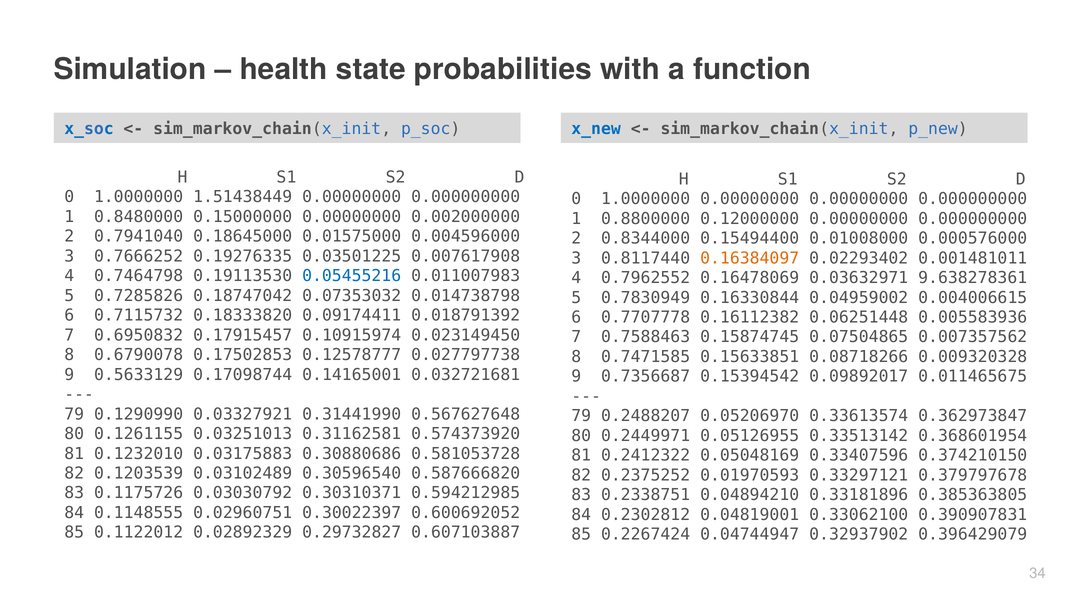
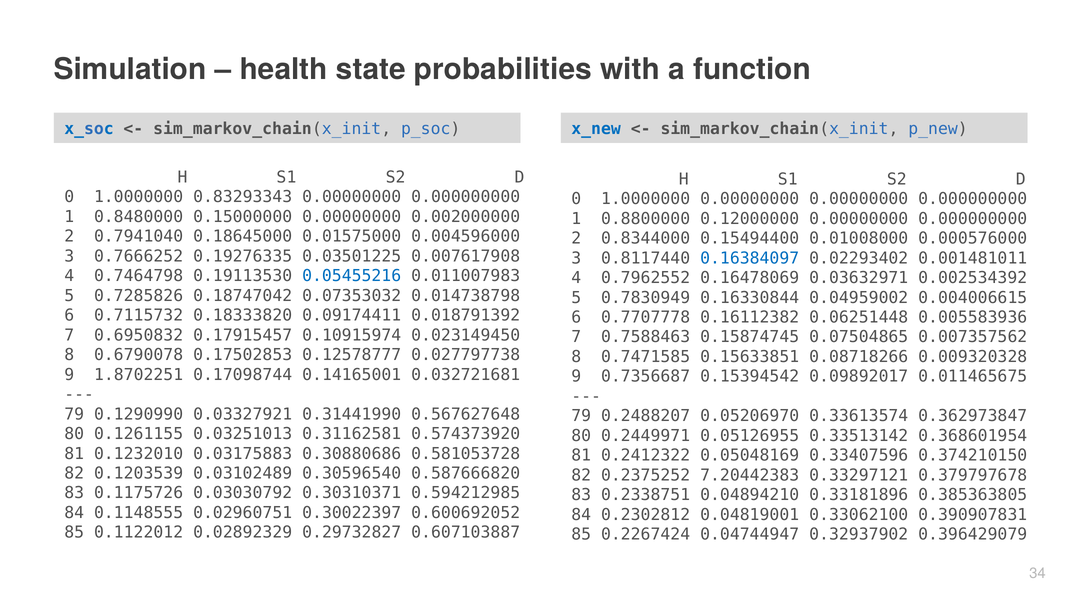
1.51438449: 1.51438449 -> 0.83293343 (243, 197)
0.16384097 colour: orange -> blue (750, 258)
9.638278361: 9.638278361 -> 0.002534392 (973, 278)
0.5633129: 0.5633129 -> 1.8702251 (139, 374)
0.01970593: 0.01970593 -> 7.20442383 (750, 475)
